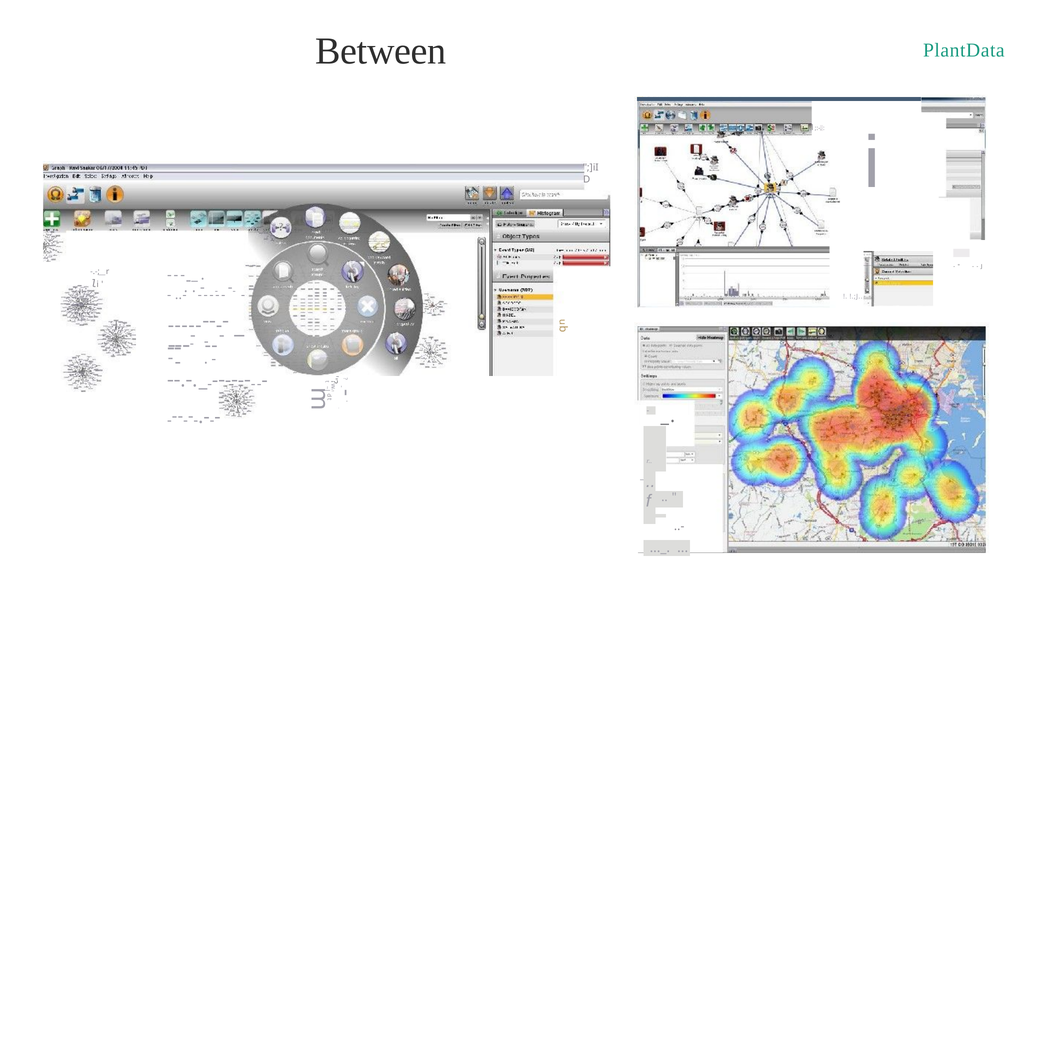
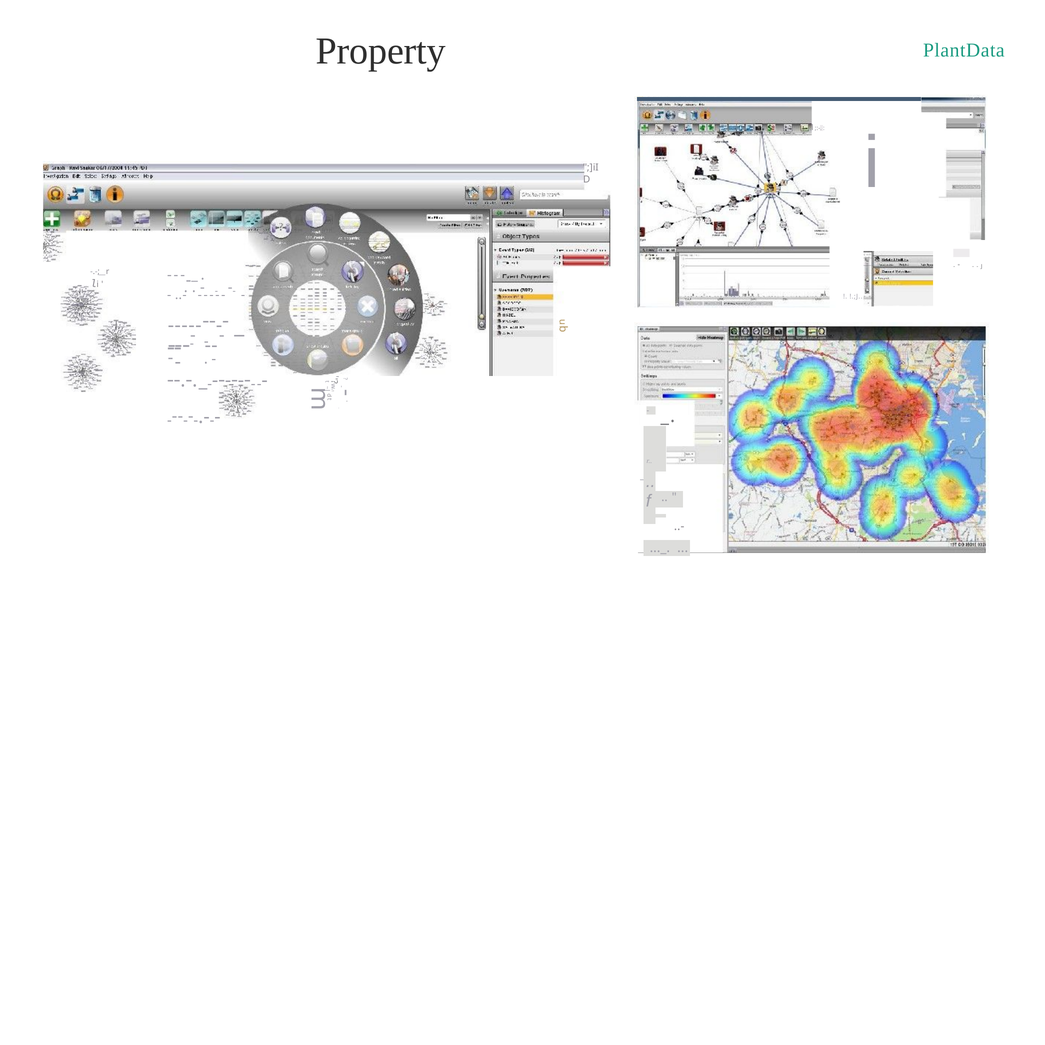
Between: Between -> Property (381, 51)
